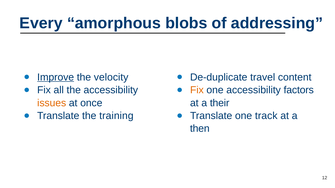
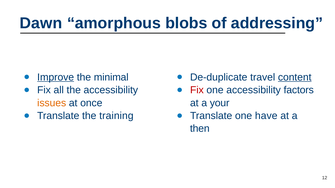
Every: Every -> Dawn (41, 23)
velocity: velocity -> minimal (111, 77)
content underline: none -> present (295, 77)
Fix colour: orange -> red (197, 90)
their: their -> your (220, 103)
track: track -> have (266, 116)
